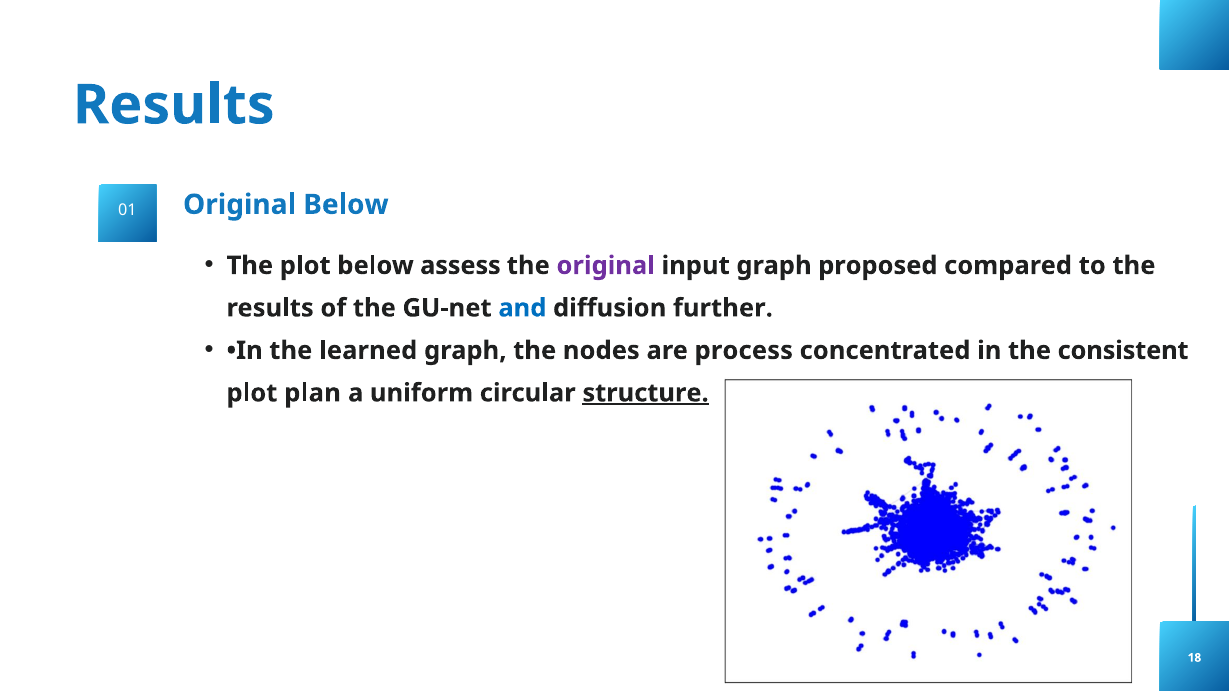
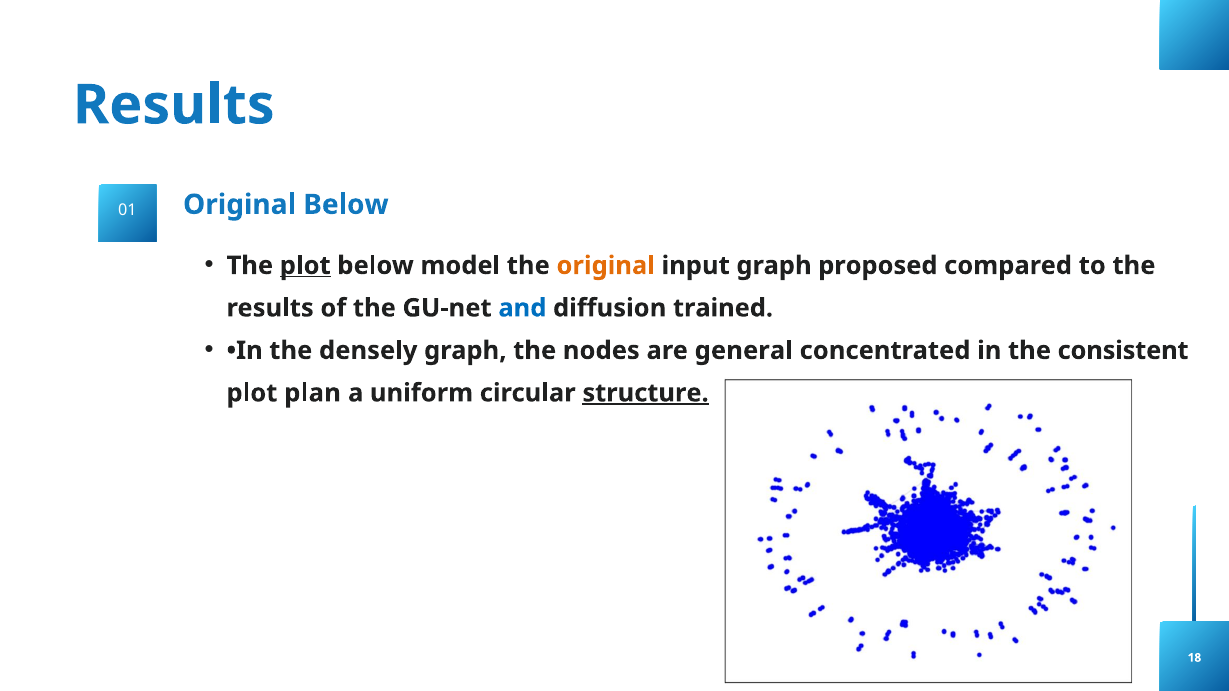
plot underline: none -> present (305, 266)
assess: assess -> model (460, 266)
original colour: purple -> orange (606, 266)
further: further -> trained (723, 308)
learned: learned -> densely (368, 351)
process: process -> general (744, 351)
